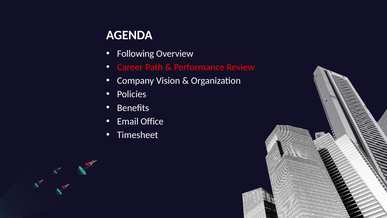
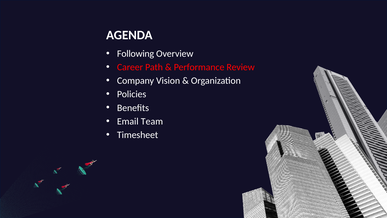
Office: Office -> Team (152, 121)
